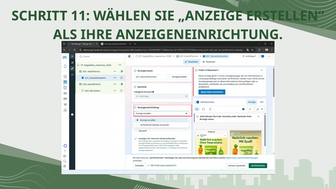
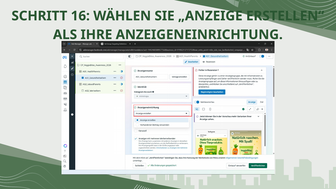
11: 11 -> 16 (80, 16)
